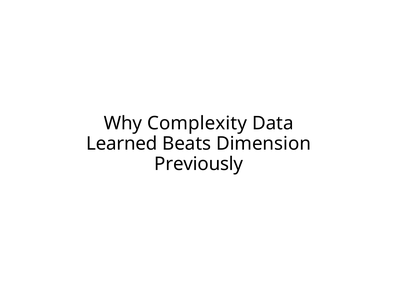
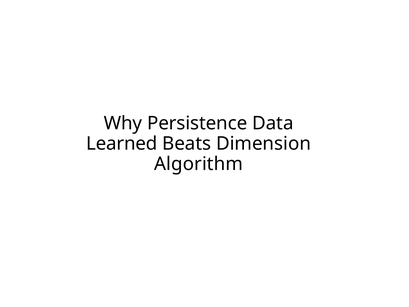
Complexity: Complexity -> Persistence (197, 123)
Previously: Previously -> Algorithm (199, 164)
